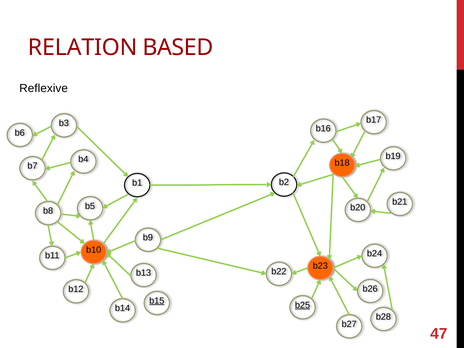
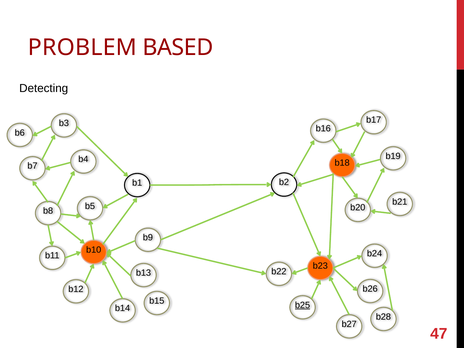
RELATION: RELATION -> PROBLEM (82, 48)
Reflexive: Reflexive -> Detecting (44, 88)
b15 underline: present -> none (157, 301)
